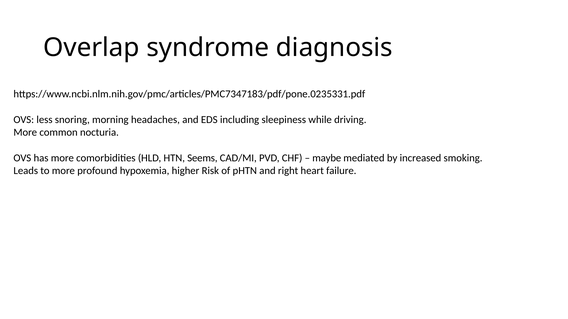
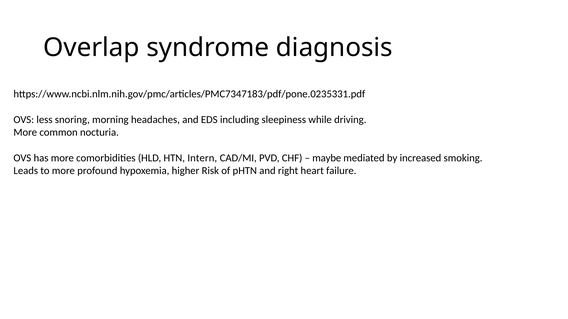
Seems: Seems -> Intern (202, 158)
